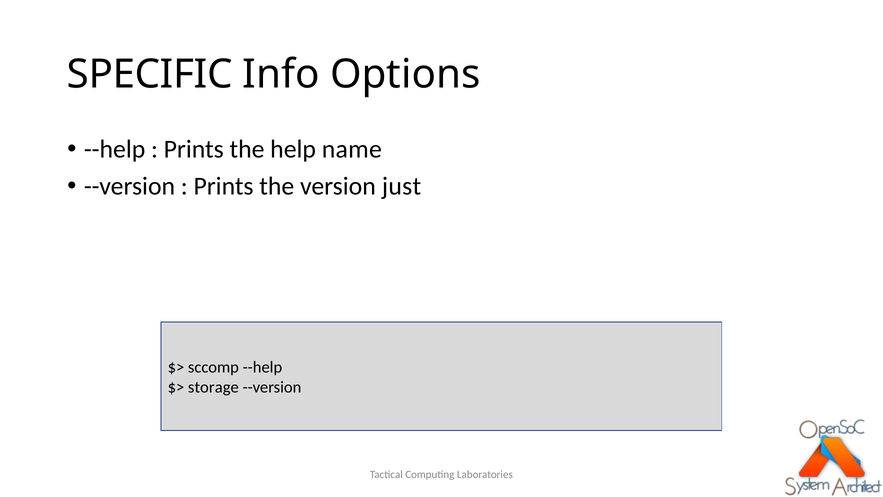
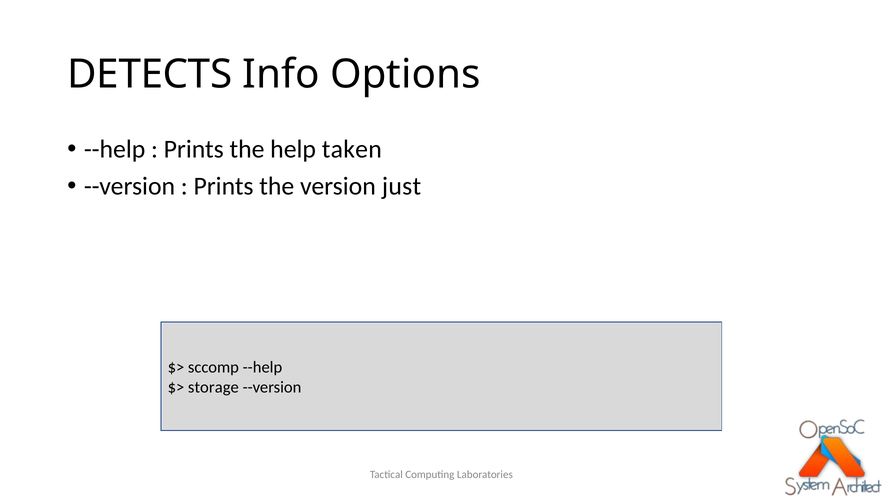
SPECIFIC: SPECIFIC -> DETECTS (150, 74)
name: name -> taken (352, 149)
